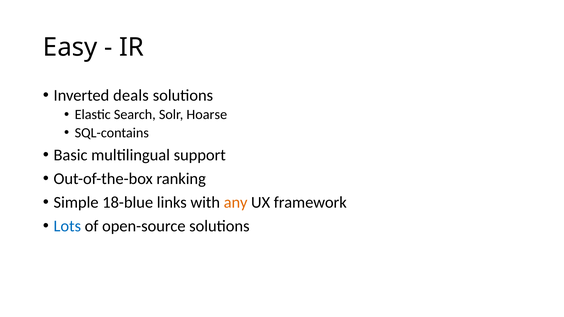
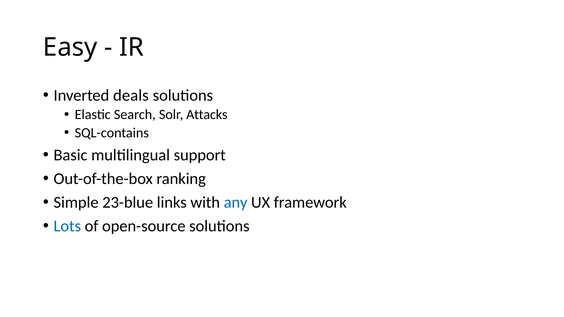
Hoarse: Hoarse -> Attacks (207, 115)
18-blue: 18-blue -> 23-blue (128, 202)
any colour: orange -> blue (236, 202)
